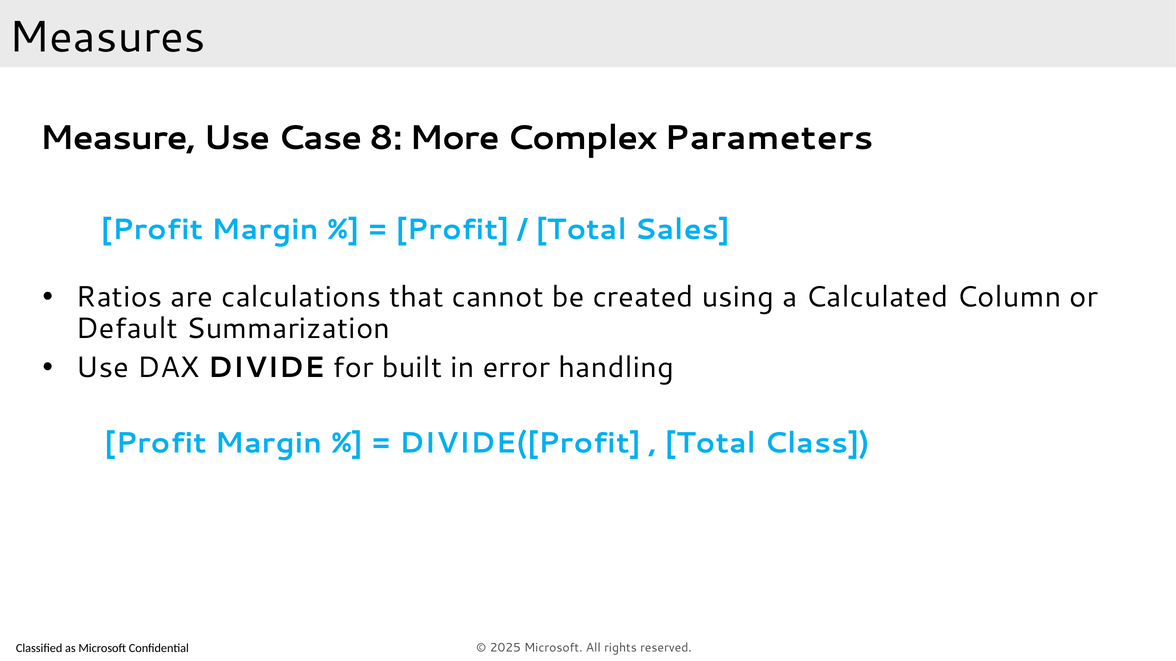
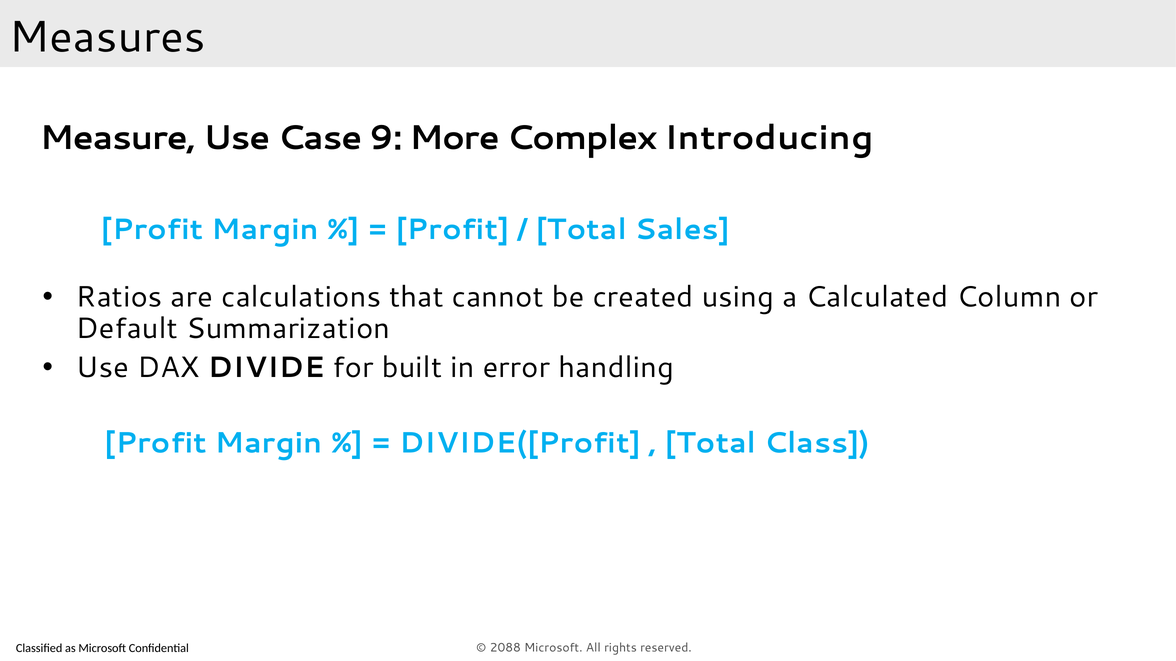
8: 8 -> 9 (386, 138)
Parameters: Parameters -> Introducing (769, 138)
2025: 2025 -> 2088 (505, 648)
